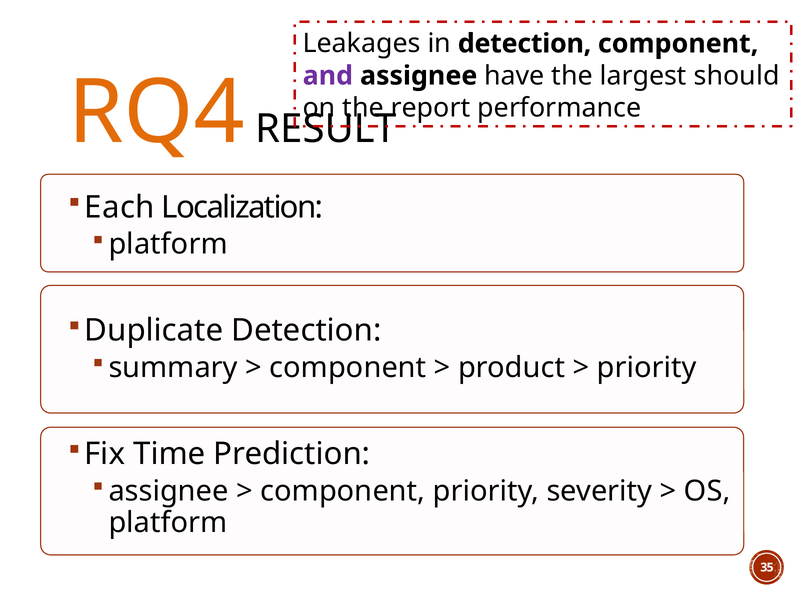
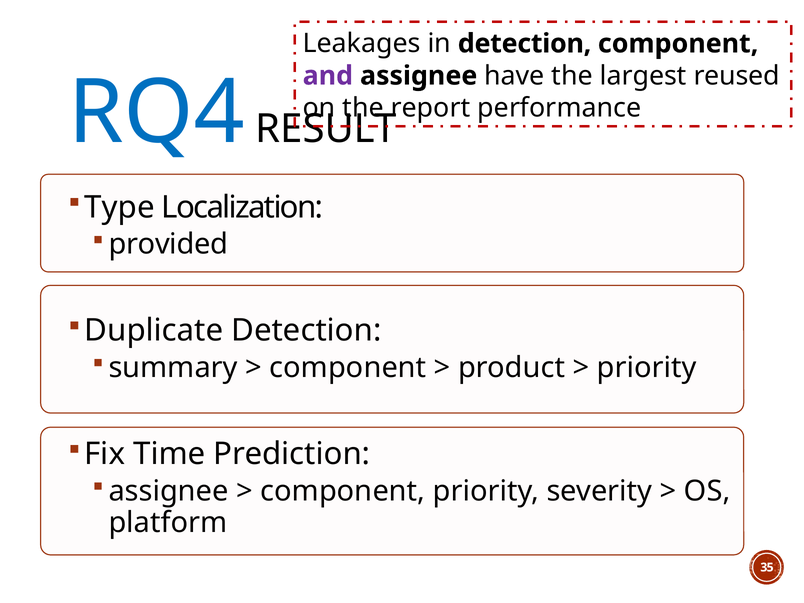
should: should -> reused (737, 76)
RQ4 colour: orange -> blue (157, 113)
Each: Each -> Type (120, 207)
platform: platform -> provided (168, 244)
